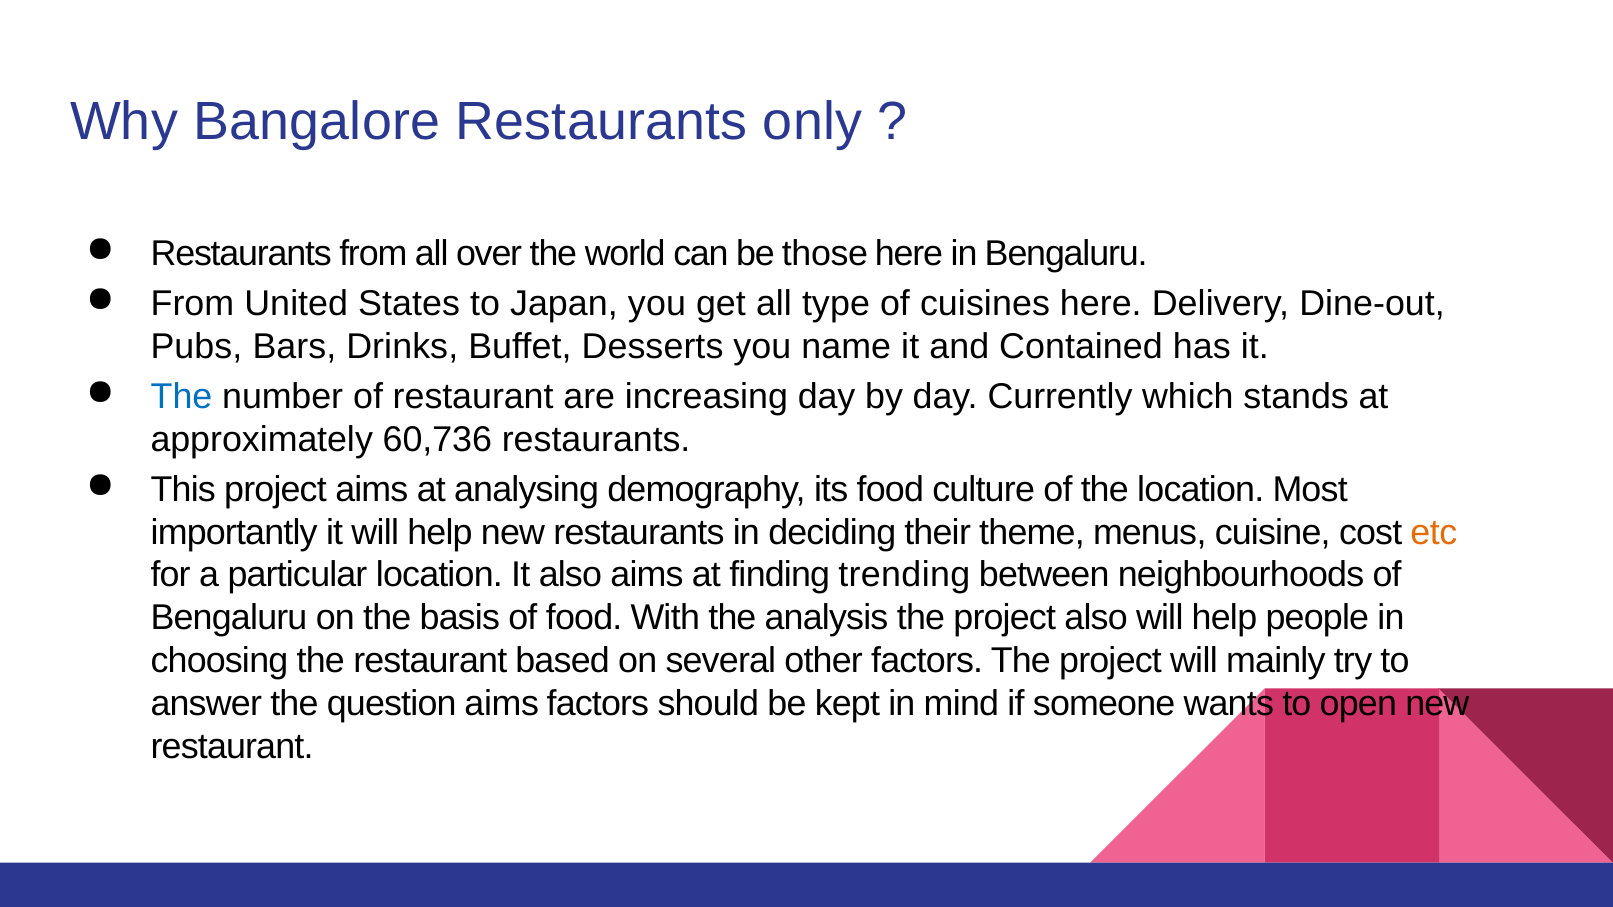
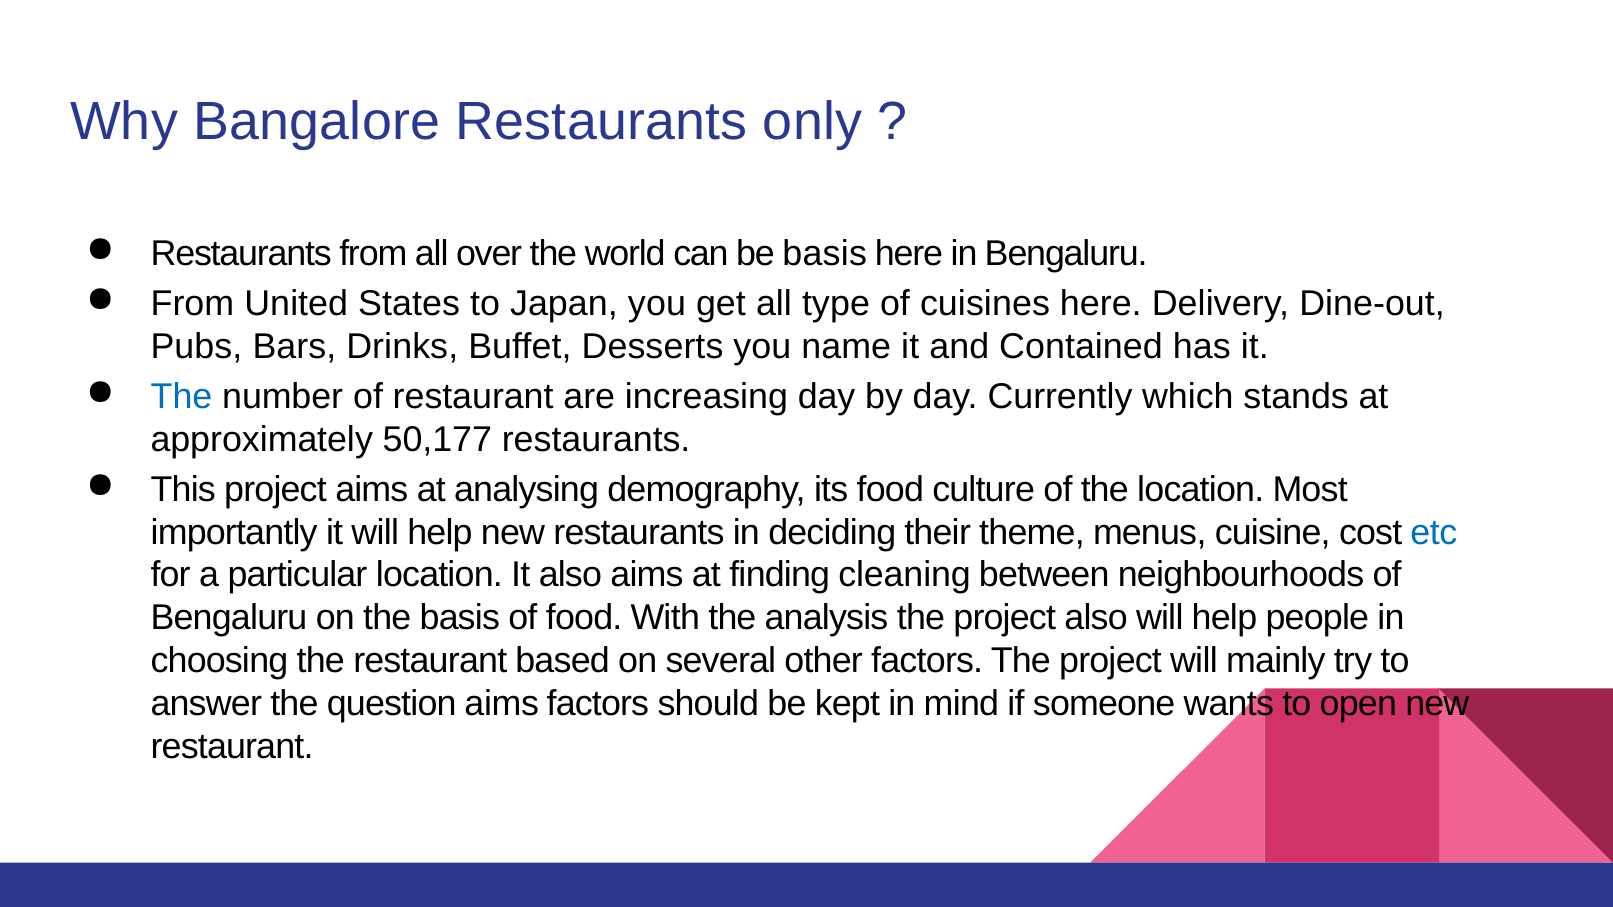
be those: those -> basis (825, 253)
60,736: 60,736 -> 50,177 (437, 439)
etc colour: orange -> blue (1434, 532)
trending: trending -> cleaning (905, 575)
